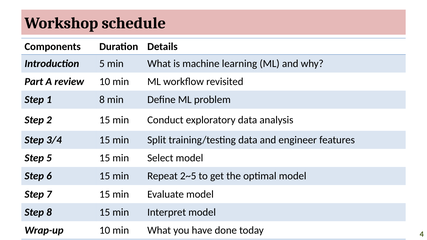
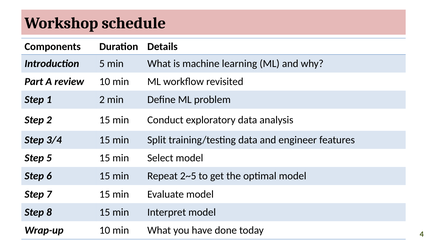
1 8: 8 -> 2 (102, 100)
